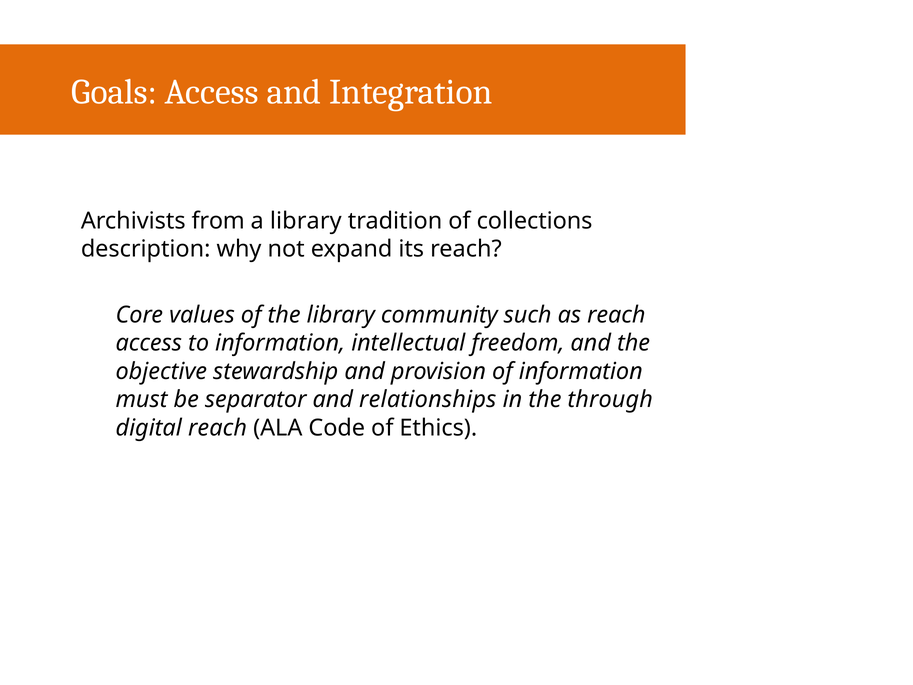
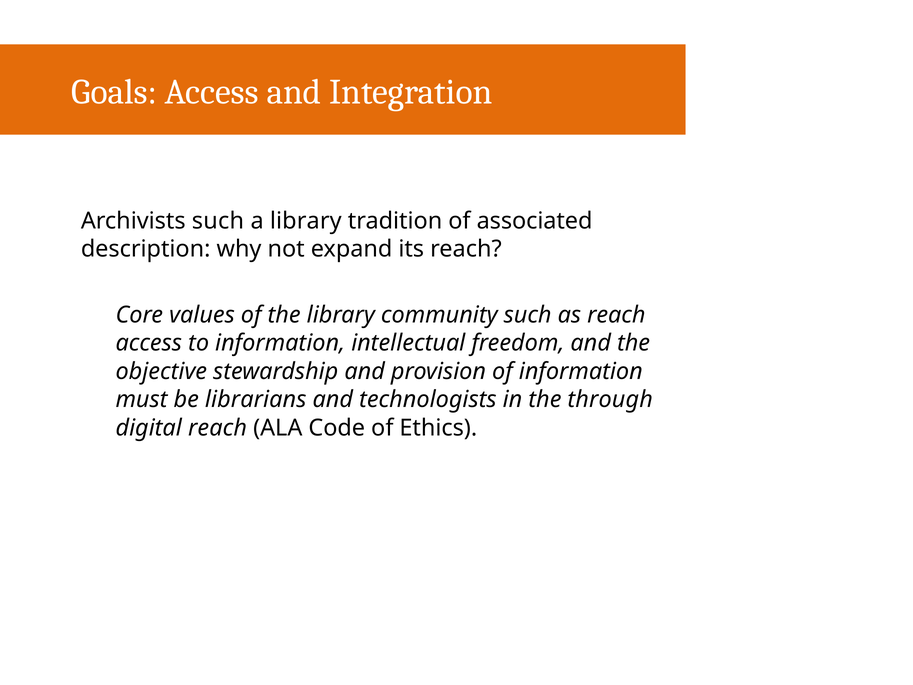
Archivists from: from -> such (218, 221)
collections: collections -> associated (535, 221)
separator: separator -> librarians (256, 399)
relationships: relationships -> technologists (428, 399)
